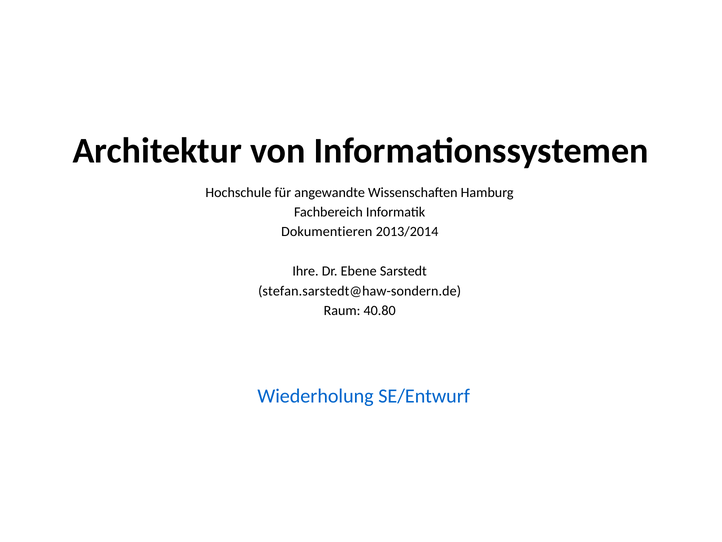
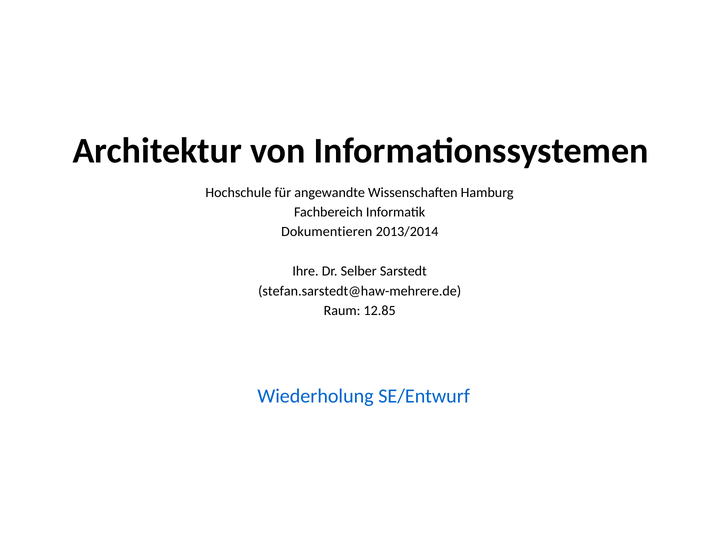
Ebene: Ebene -> Selber (359, 271)
stefan.sarstedt@haw-sondern.de: stefan.sarstedt@haw-sondern.de -> stefan.sarstedt@haw-mehrere.de (360, 291)
40.80: 40.80 -> 12.85 (380, 310)
